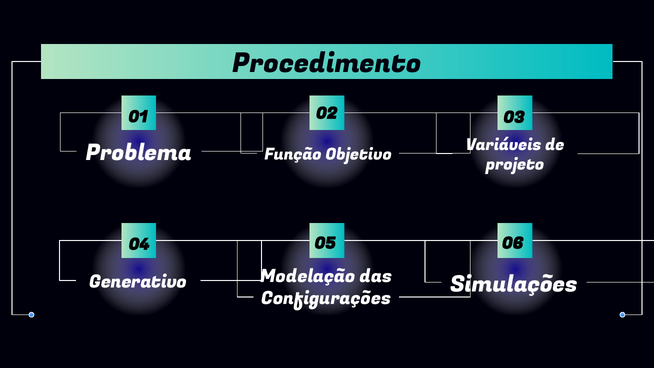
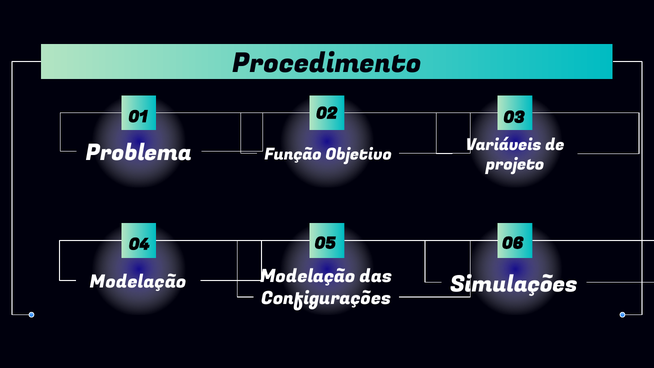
Generativo: Generativo -> Modelação (138, 282)
